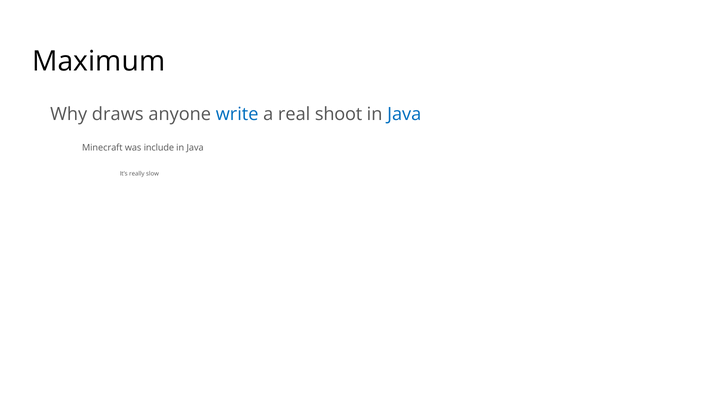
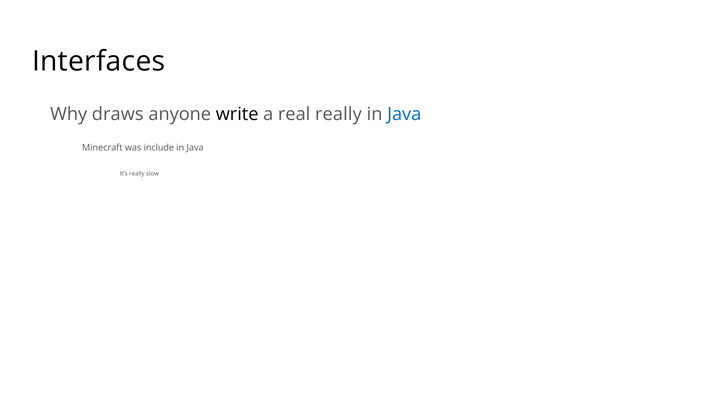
Maximum: Maximum -> Interfaces (99, 62)
write colour: blue -> black (237, 114)
real shoot: shoot -> really (338, 114)
